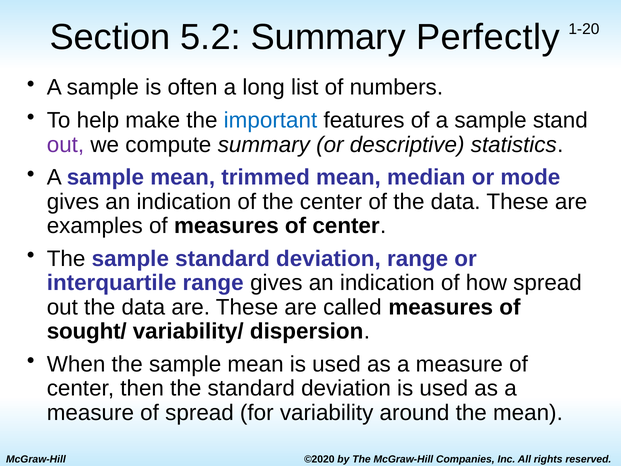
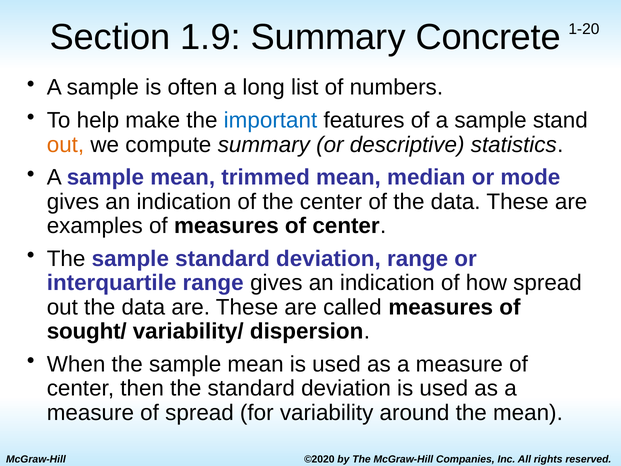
5.2: 5.2 -> 1.9 (211, 37)
Perfectly: Perfectly -> Concrete (488, 37)
out colour: purple -> orange (65, 145)
